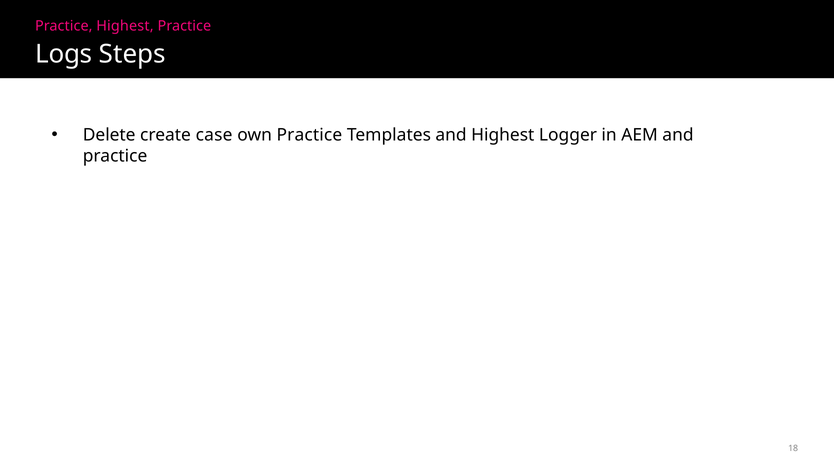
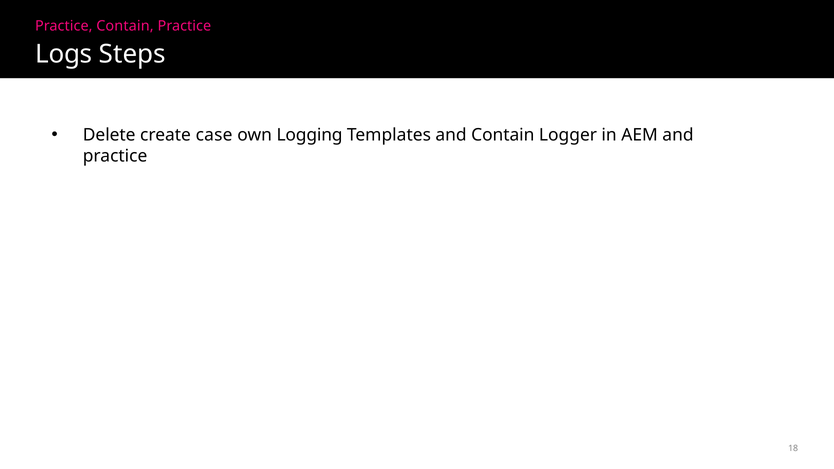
Practice Highest: Highest -> Contain (125, 26)
own Practice: Practice -> Logging (310, 135)
and Highest: Highest -> Contain (503, 135)
